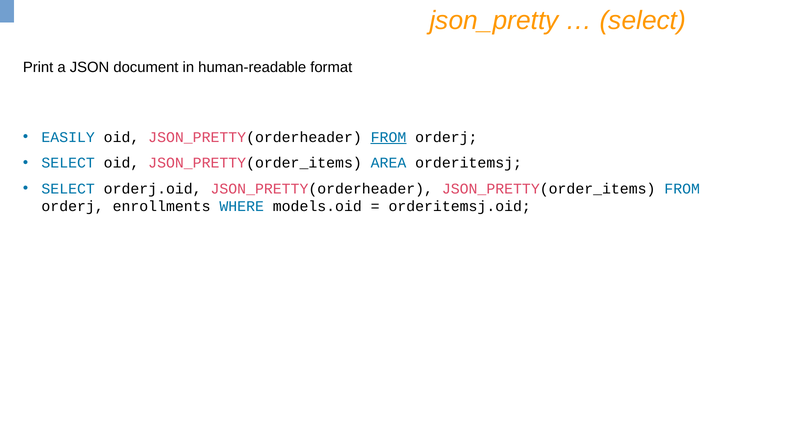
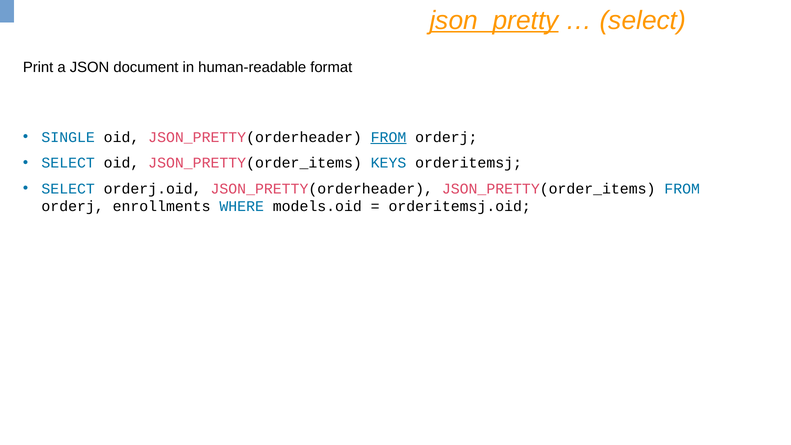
json_pretty underline: none -> present (494, 21)
EASILY: EASILY -> SINGLE (68, 137)
AREA: AREA -> KEYS (389, 163)
